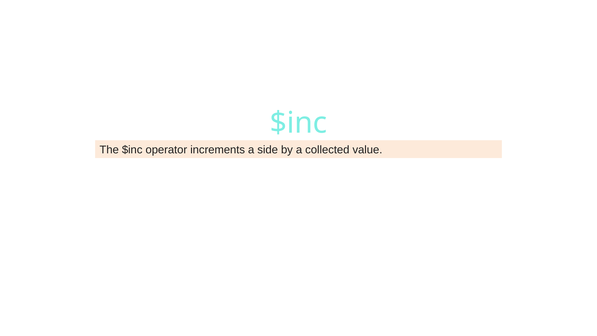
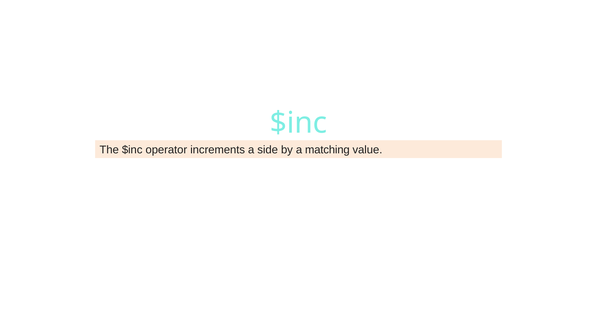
collected: collected -> matching (327, 150)
